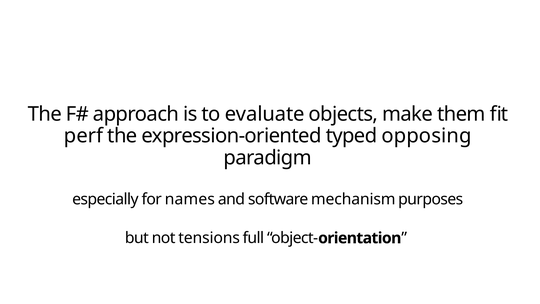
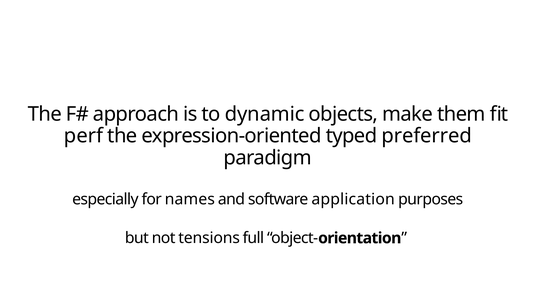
evaluate: evaluate -> dynamic (265, 114)
opposing: opposing -> preferred (427, 136)
mechanism: mechanism -> application (353, 199)
